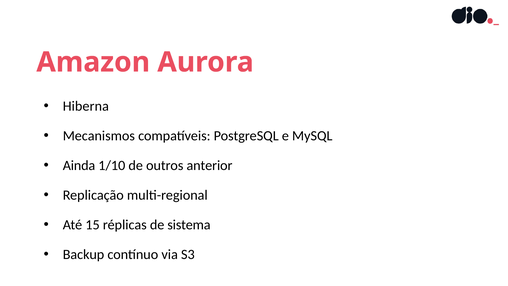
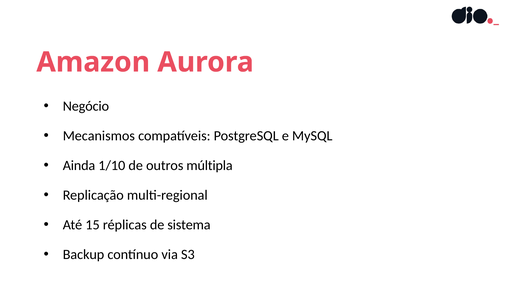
Hiberna: Hiberna -> Negócio (86, 106)
anterior: anterior -> múltipla (210, 165)
